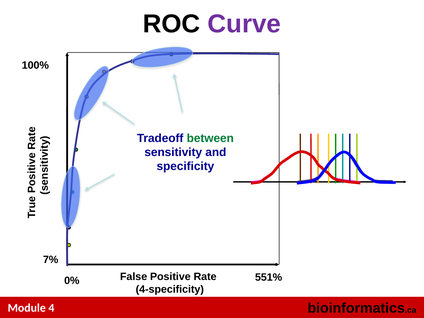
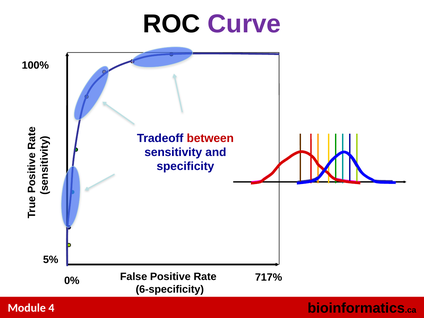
between colour: green -> red (210, 138)
7%: 7% -> 5% (51, 260)
551%: 551% -> 717% (269, 277)
4-specificity: 4-specificity -> 6-specificity (170, 289)
